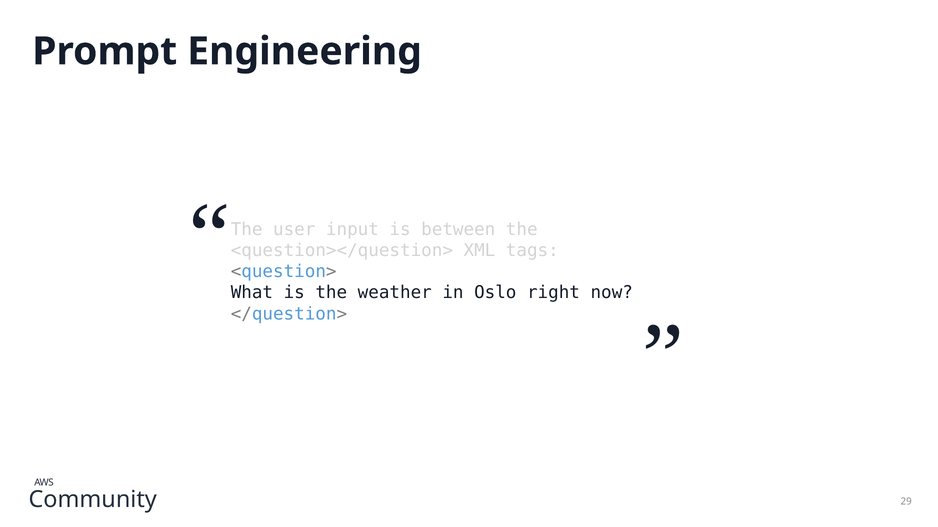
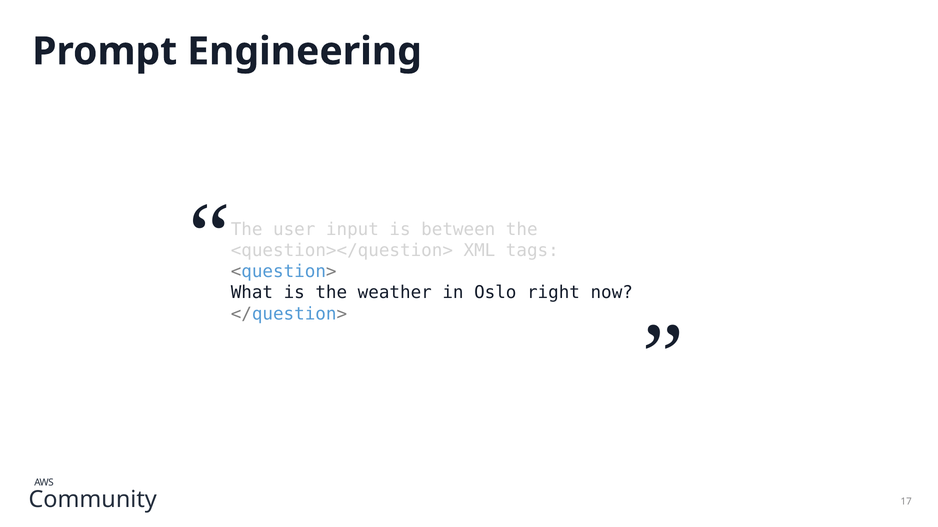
29: 29 -> 17 (906, 502)
